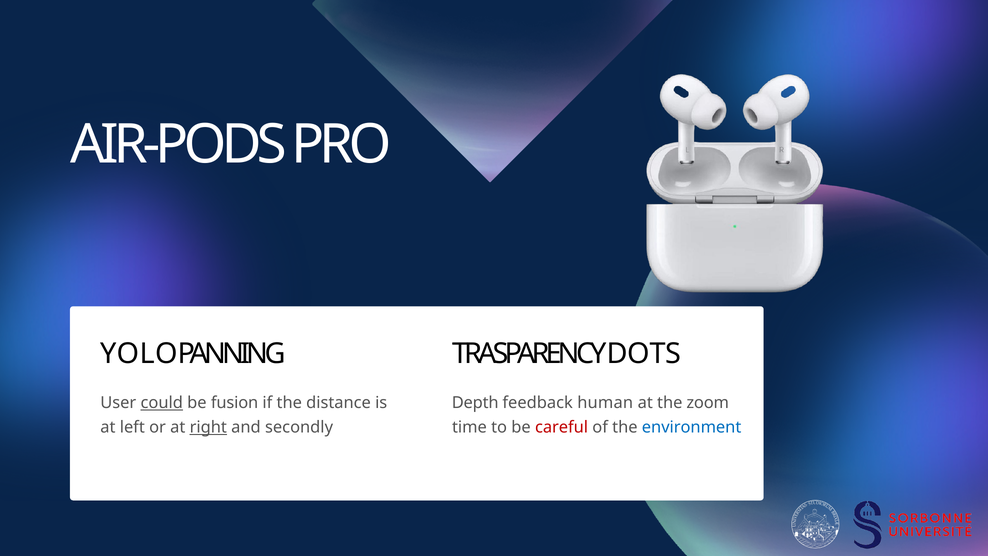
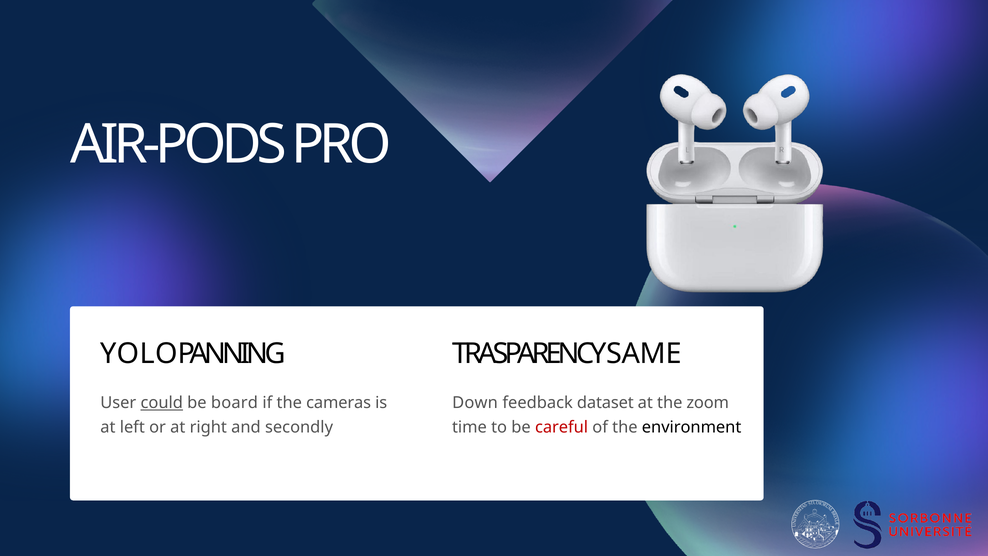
DOTS: DOTS -> SAME (644, 354)
fusion: fusion -> board (234, 403)
distance: distance -> cameras (339, 403)
Depth: Depth -> Down (475, 403)
human: human -> dataset (605, 403)
right underline: present -> none (208, 427)
environment colour: blue -> black (692, 427)
